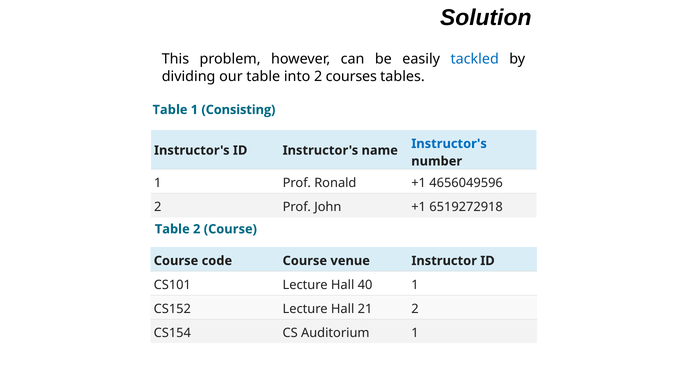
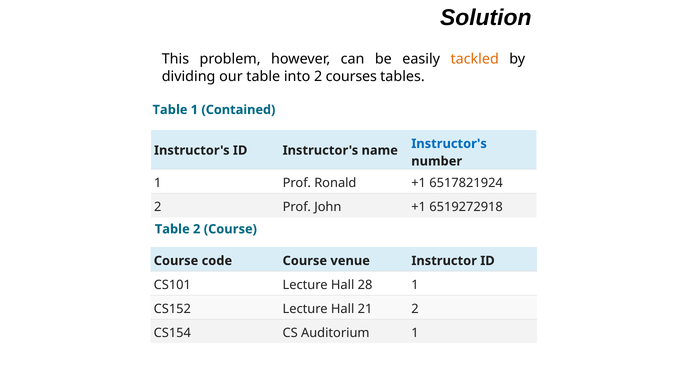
tackled colour: blue -> orange (475, 59)
Consisting: Consisting -> Contained (238, 110)
4656049596: 4656049596 -> 6517821924 (466, 183)
40: 40 -> 28 (365, 285)
